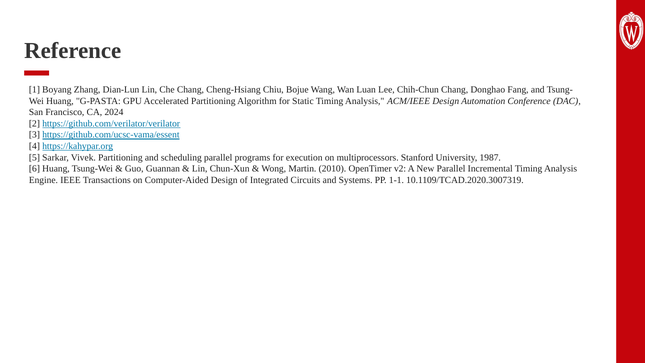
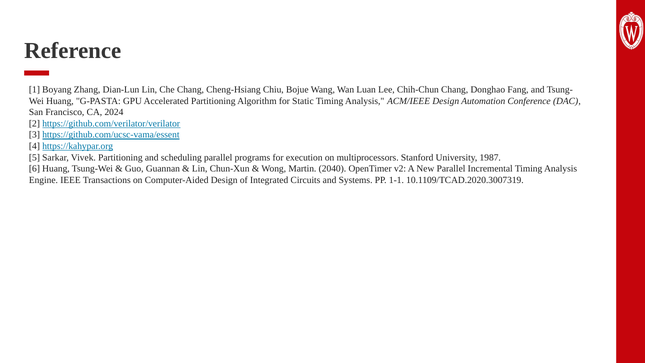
2010: 2010 -> 2040 (332, 169)
